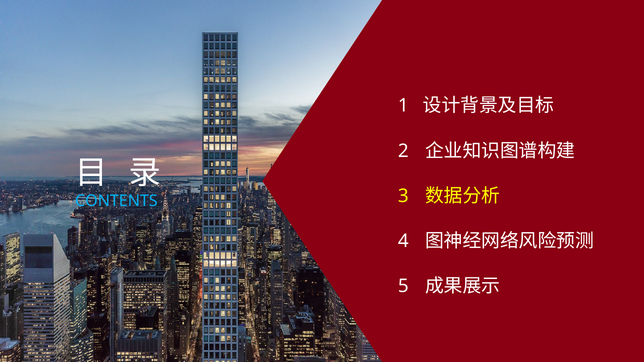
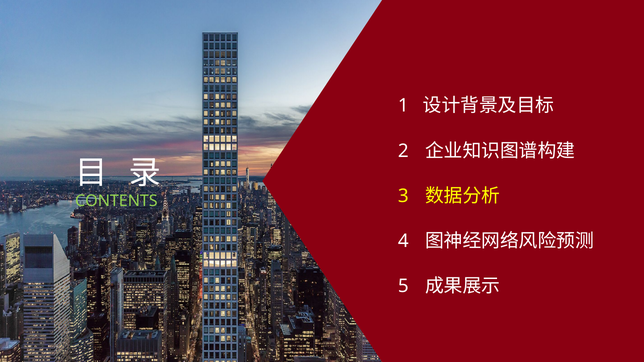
CONTENTS colour: light blue -> light green (116, 201)
